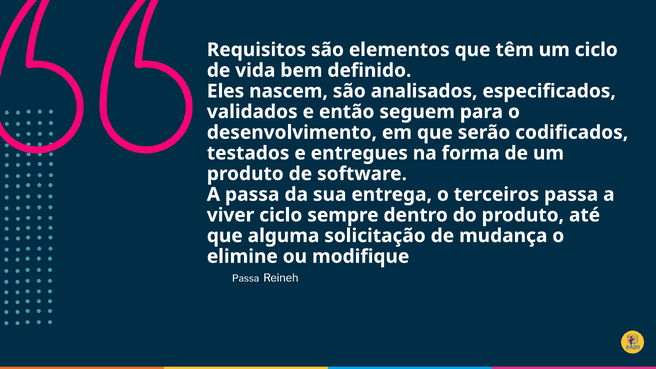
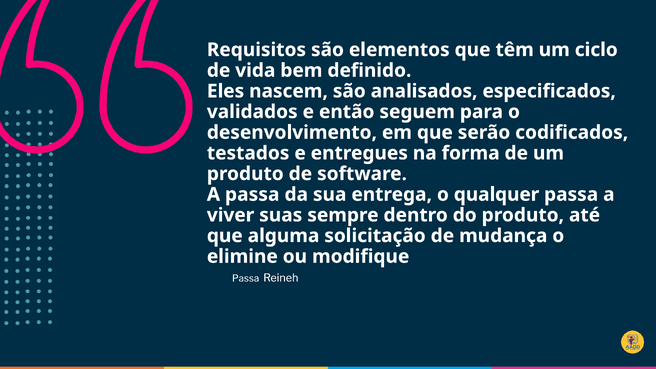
terceiros: terceiros -> qualquer (497, 194)
viver ciclo: ciclo -> suas (281, 215)
